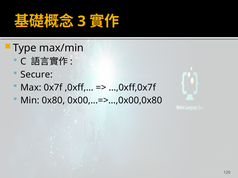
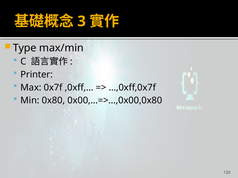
Secure: Secure -> Printer (37, 75)
